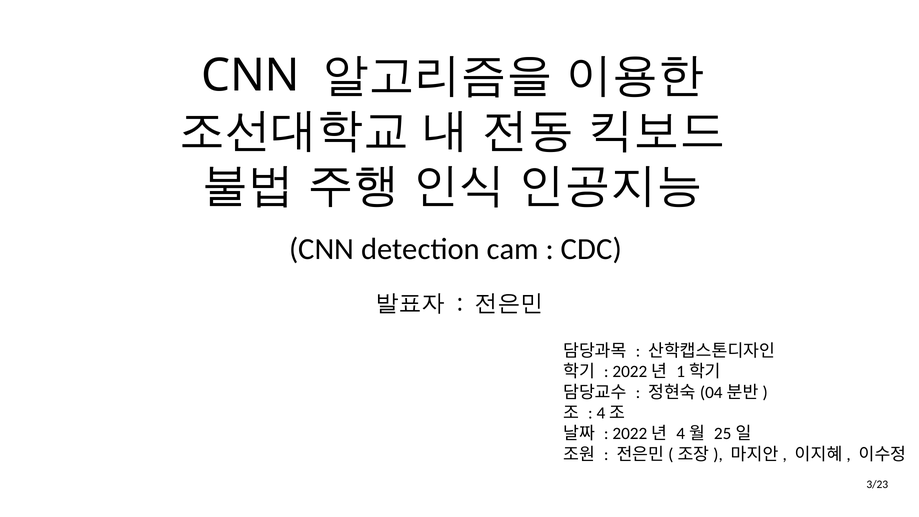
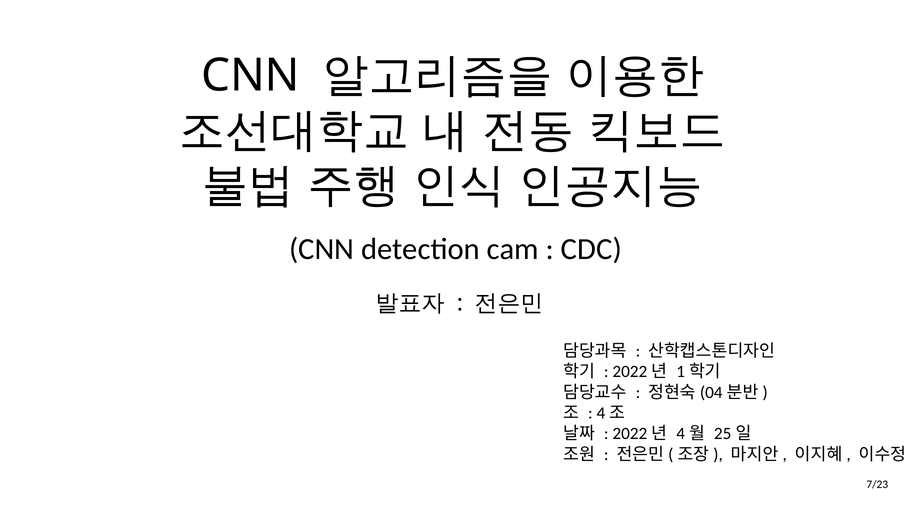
3/23: 3/23 -> 7/23 (877, 484)
